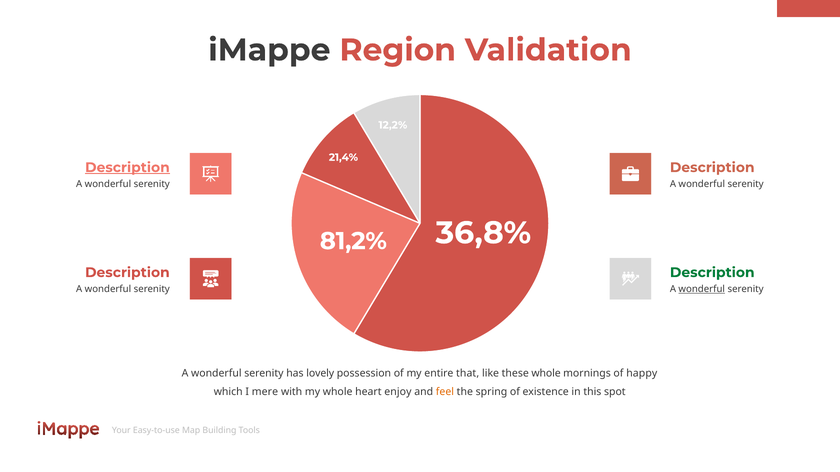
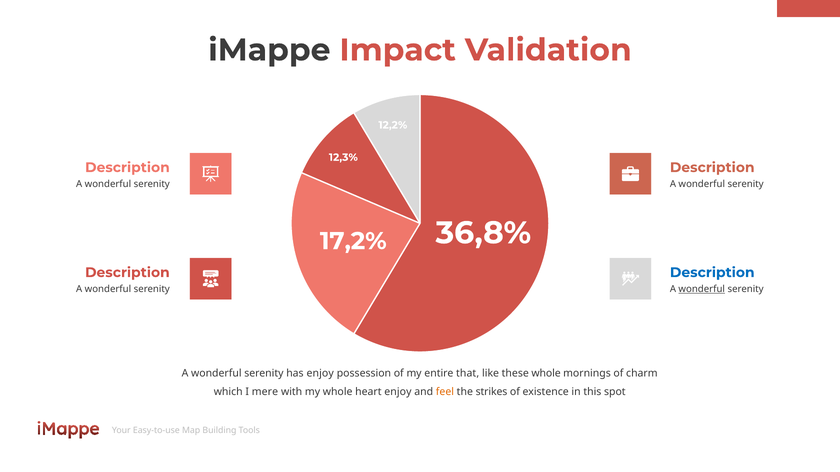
Region: Region -> Impact (398, 50)
21,4%: 21,4% -> 12,3% (343, 157)
Description underline: present -> none (127, 168)
81,2%: 81,2% -> 17,2% (353, 241)
Description colour: green -> blue (712, 273)
has lovely: lovely -> enjoy (320, 374)
happy: happy -> charm (642, 374)
spring: spring -> strikes (492, 392)
